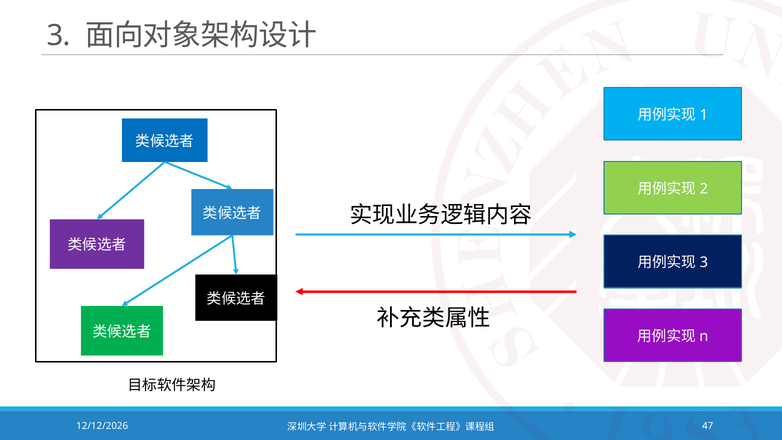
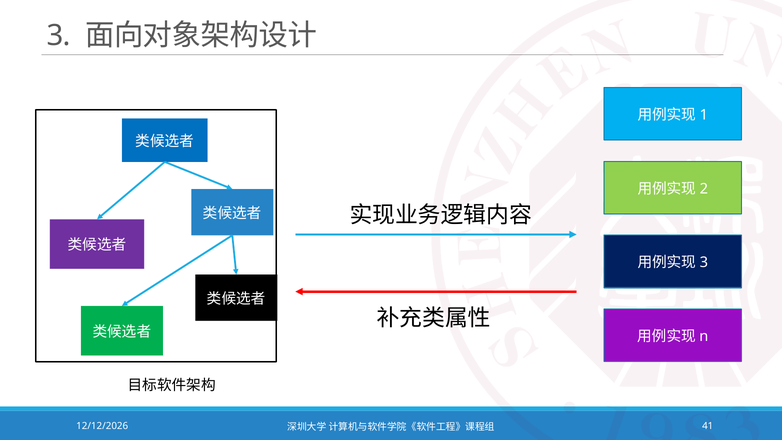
47: 47 -> 41 (708, 426)
